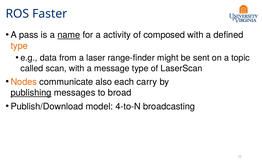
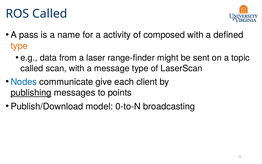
ROS Faster: Faster -> Called (50, 14)
name underline: present -> none (69, 35)
Nodes colour: orange -> blue (24, 82)
also: also -> give (104, 82)
carry: carry -> client (147, 82)
broad: broad -> points (120, 93)
4-to-N: 4-to-N -> 0-to-N (128, 106)
